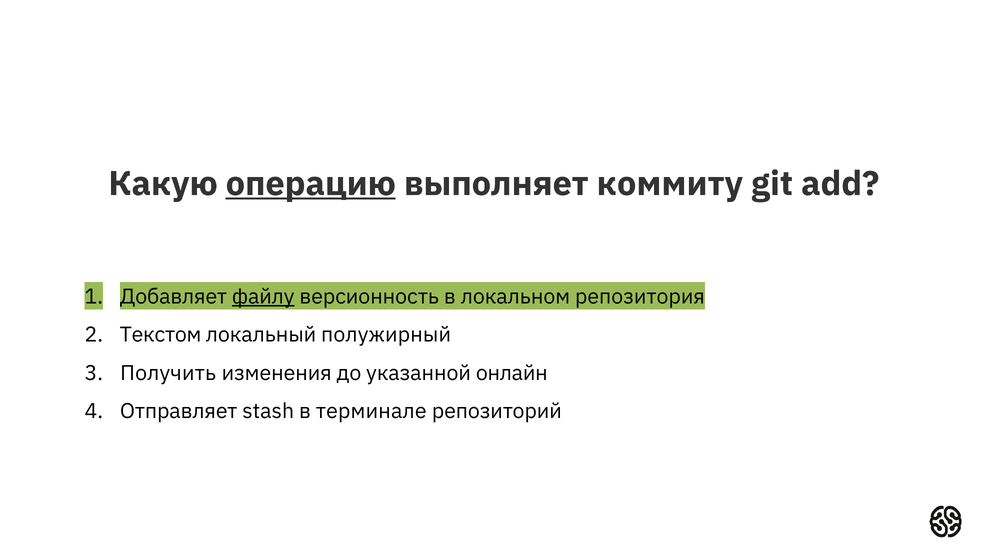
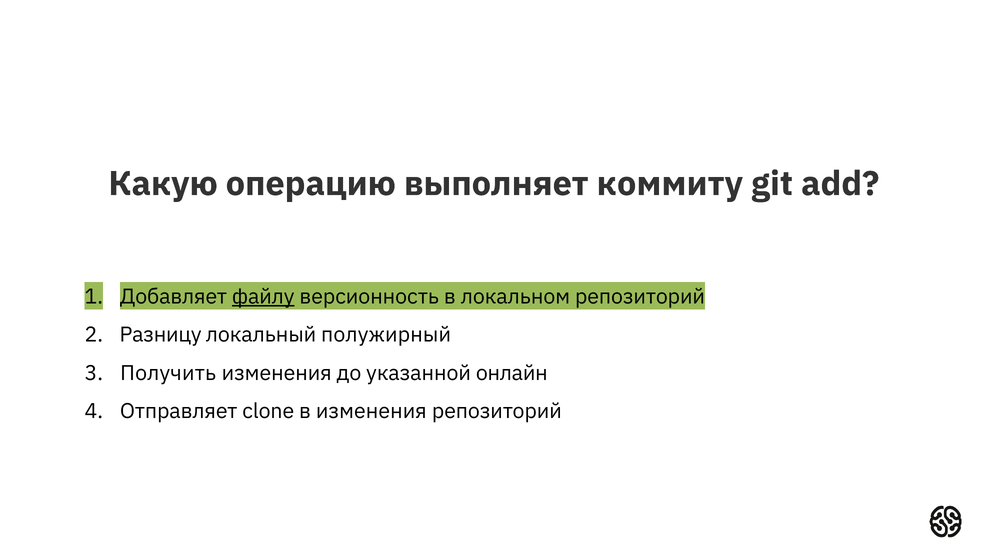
операцию underline: present -> none (311, 184)
локальном репозитория: репозитория -> репозиторий (640, 296)
Текстом: Текстом -> Разницу (161, 335)
stash: stash -> clone (268, 411)
в терминале: терминале -> изменения (371, 411)
